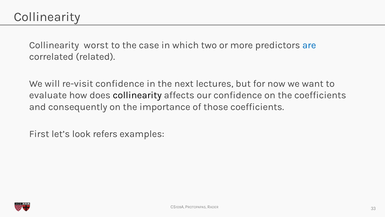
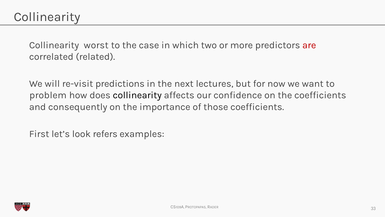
are colour: blue -> red (309, 45)
re-visit confidence: confidence -> predictions (120, 84)
evaluate: evaluate -> problem (48, 95)
